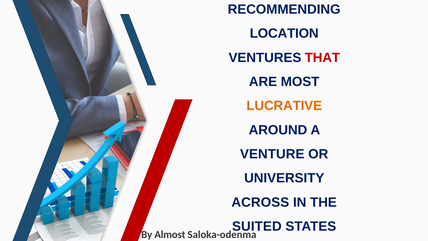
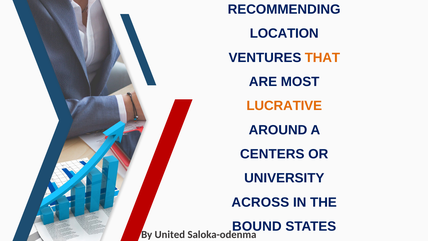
THAT colour: red -> orange (322, 58)
VENTURE: VENTURE -> CENTERS (272, 154)
SUITED: SUITED -> BOUND (257, 226)
Almost: Almost -> United (170, 234)
